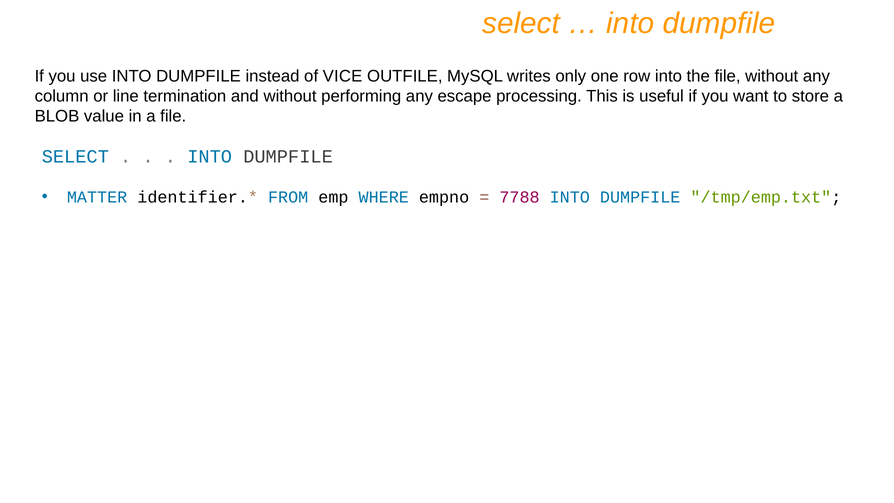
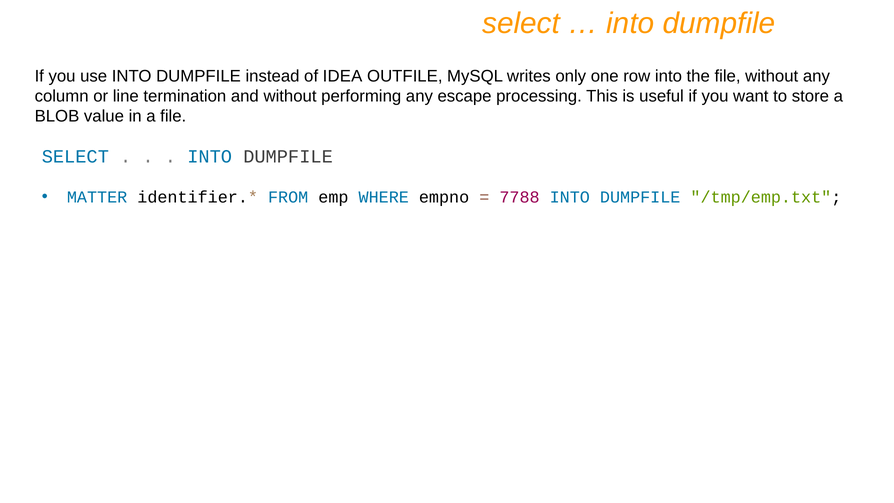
VICE: VICE -> IDEA (343, 76)
